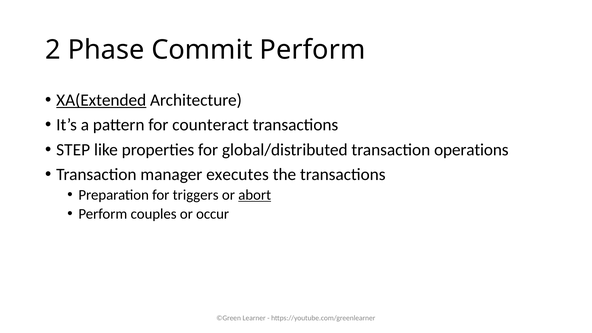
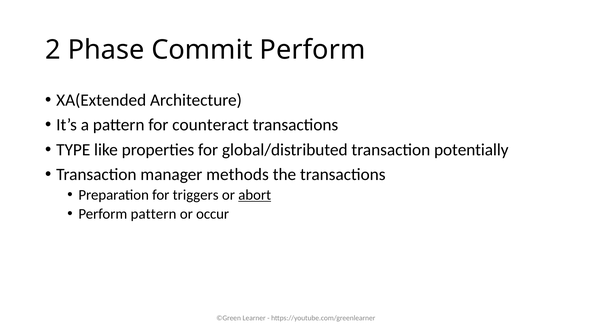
XA(Extended underline: present -> none (101, 100)
STEP: STEP -> TYPE (73, 150)
operations: operations -> potentially (471, 150)
executes: executes -> methods (237, 175)
Perform couples: couples -> pattern (154, 214)
